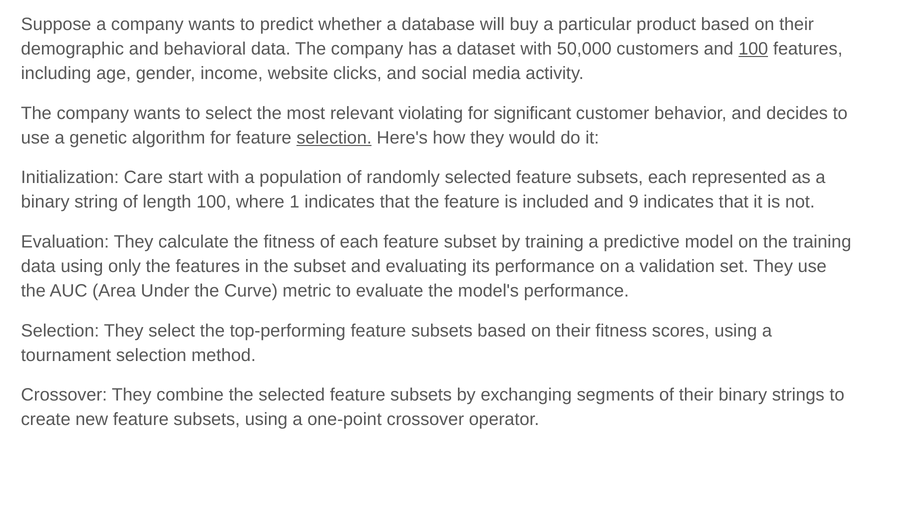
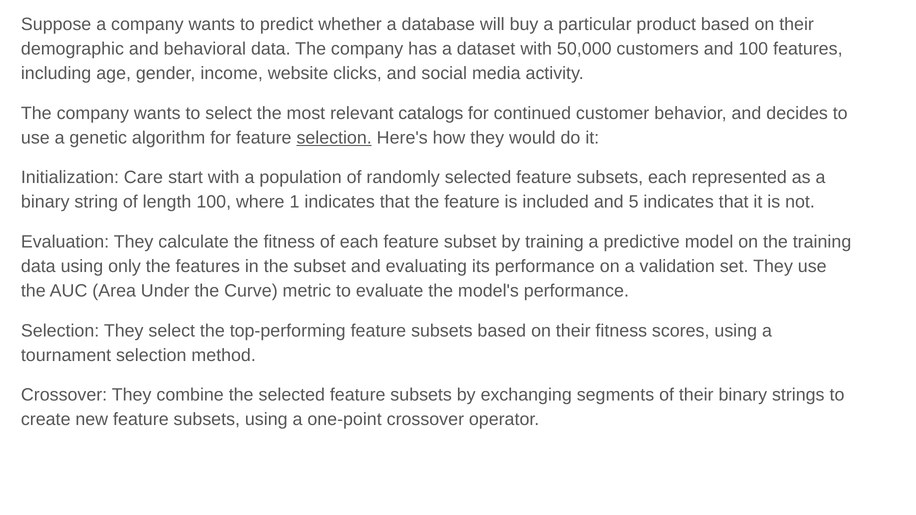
100 underline: present -> none (753, 49)
violating: violating -> catalogs (431, 113)
significant: significant -> continued (532, 113)
9: 9 -> 5 (634, 202)
